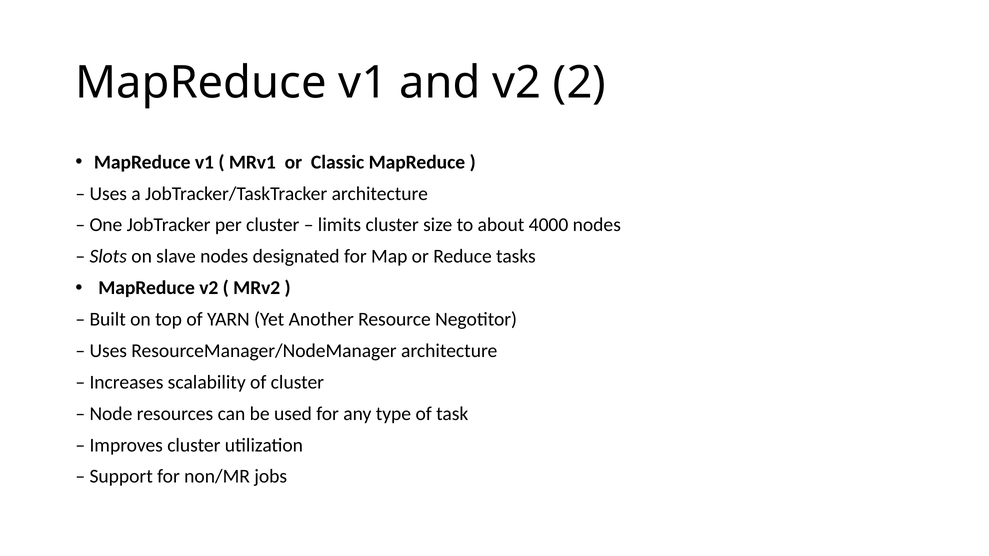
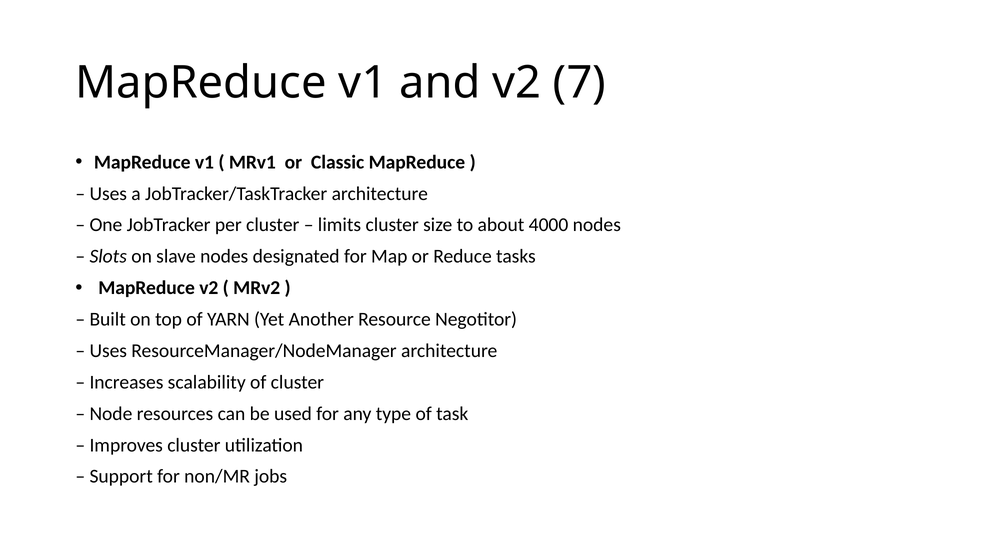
2: 2 -> 7 (580, 83)
